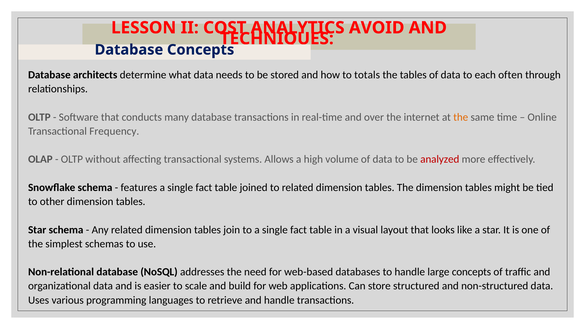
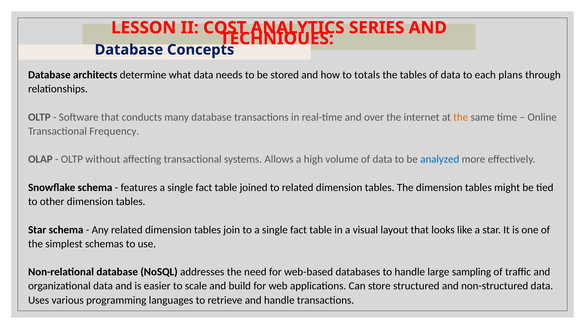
AVOID: AVOID -> SERIES (377, 28)
often: often -> plans (510, 75)
analyzed colour: red -> blue (440, 159)
large concepts: concepts -> sampling (471, 272)
